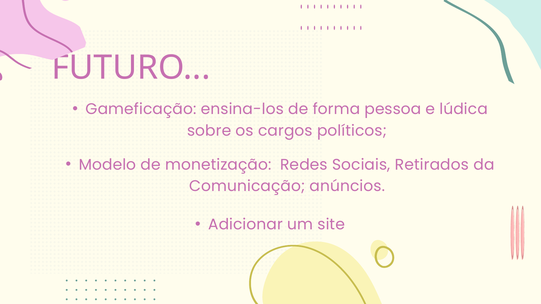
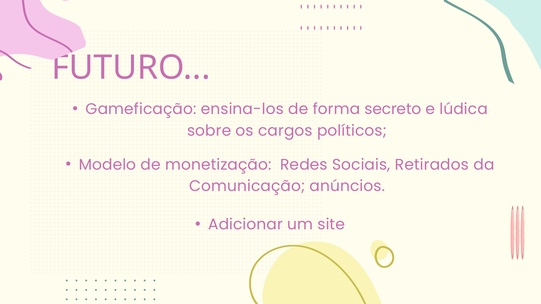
pessoa: pessoa -> secreto (393, 109)
